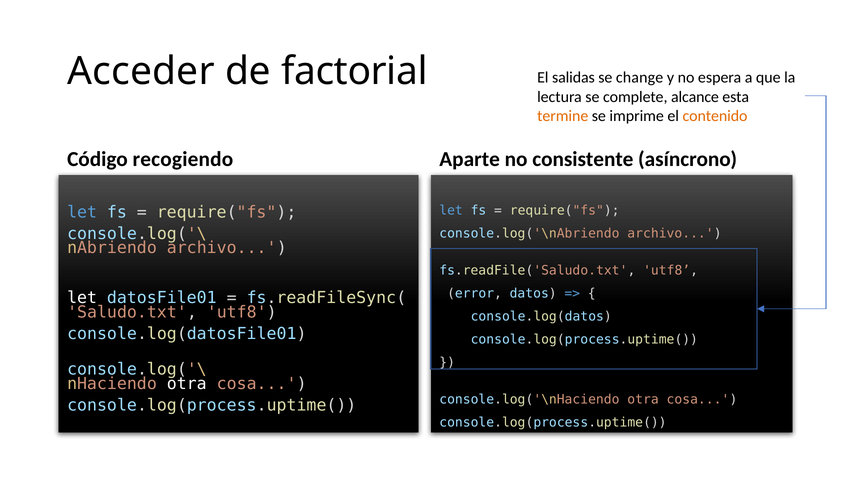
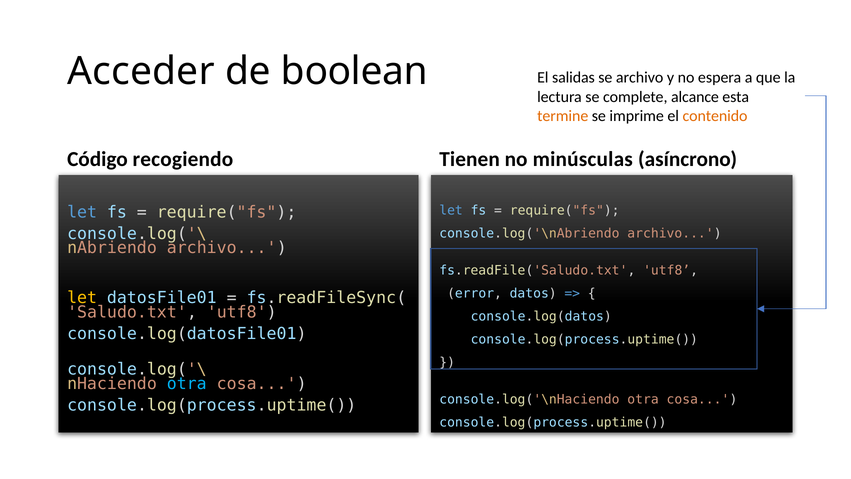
factorial: factorial -> boolean (354, 72)
se change: change -> archivo (640, 78)
Aparte: Aparte -> Tienen (470, 159)
consistente: consistente -> minúsculas (583, 159)
let colour: white -> yellow (82, 298)
otra colour: white -> light blue (187, 384)
